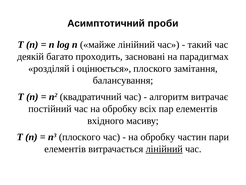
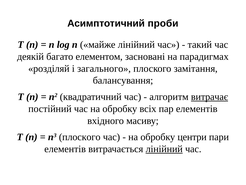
проходить: проходить -> елементом (99, 56)
оцінюється: оцінюється -> загального (104, 68)
витрачає underline: none -> present (210, 97)
частин: частин -> центри (192, 137)
